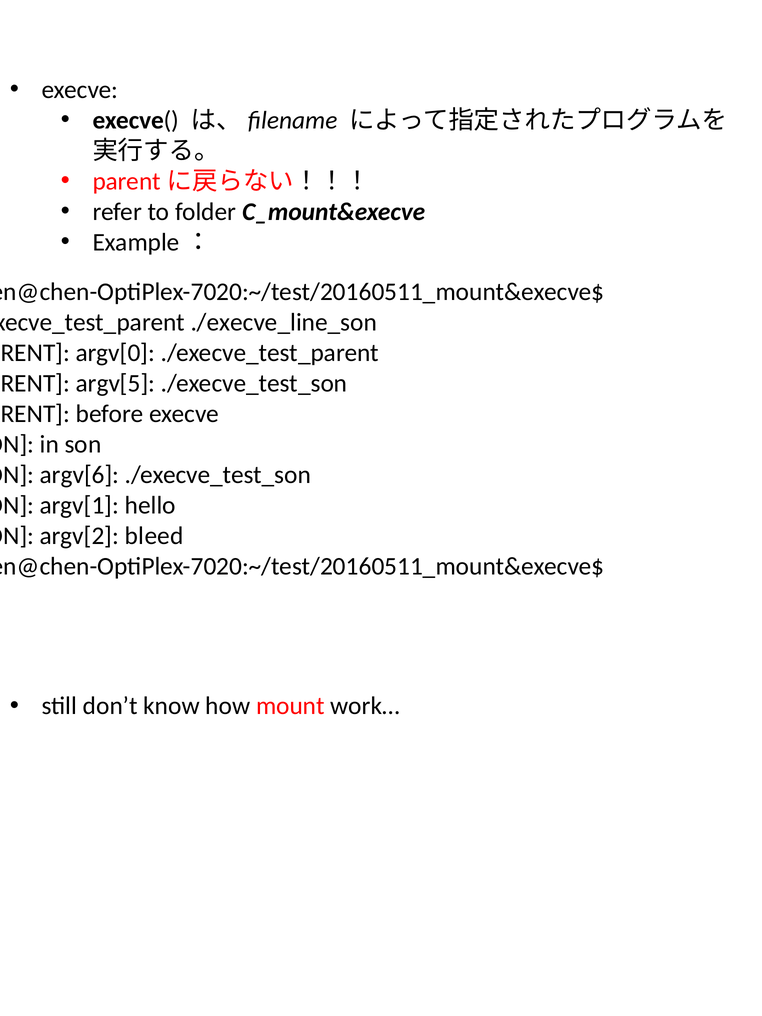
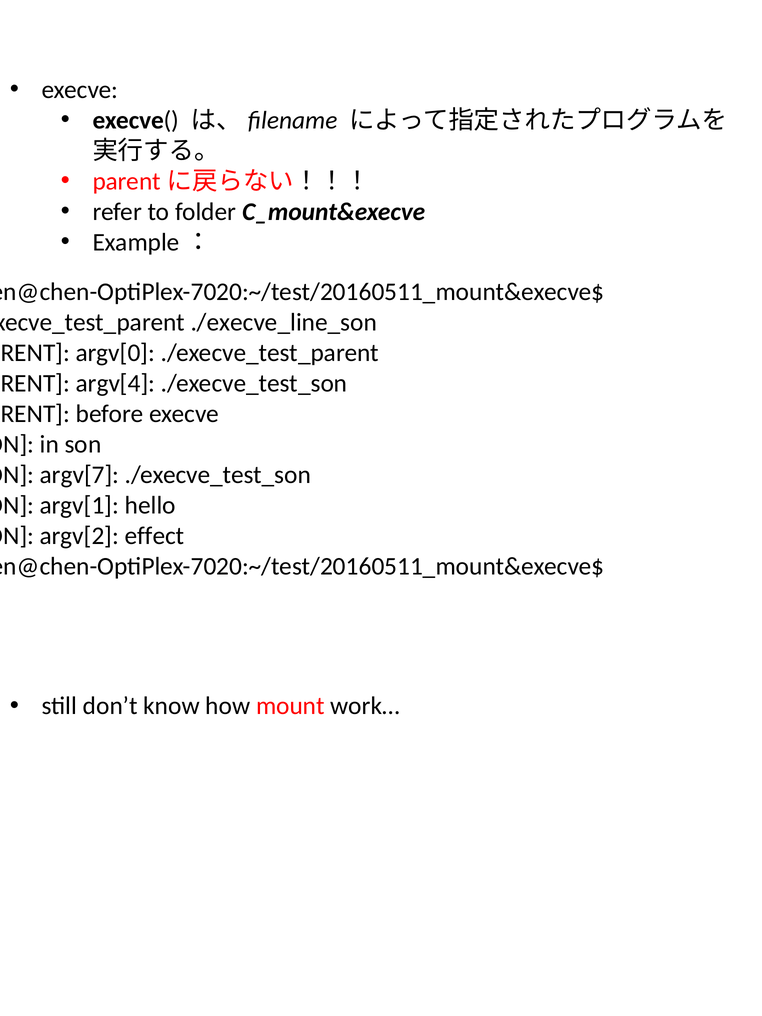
argv[5: argv[5 -> argv[4 (115, 383)
argv[6: argv[6 -> argv[7 (79, 475)
bleed: bleed -> effect (154, 536)
